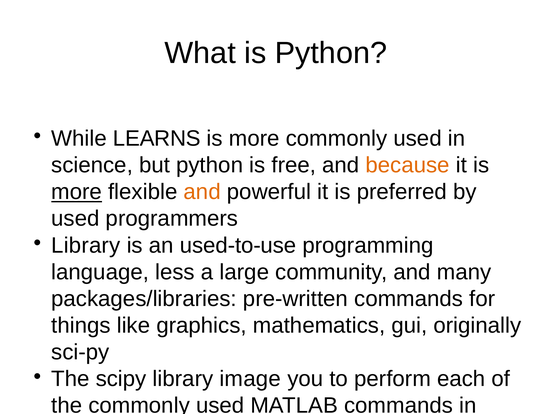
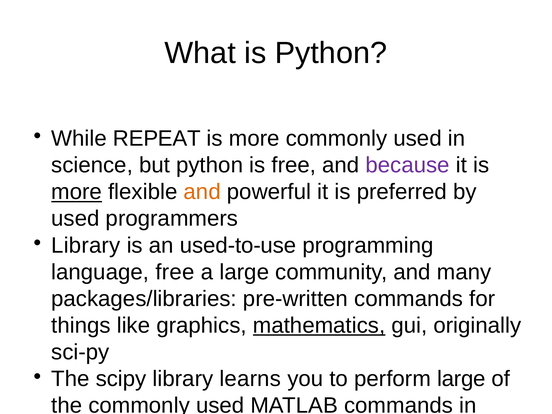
LEARNS: LEARNS -> REPEAT (157, 138)
because colour: orange -> purple (408, 165)
language less: less -> free (175, 272)
mathematics underline: none -> present (319, 325)
image: image -> learns (250, 379)
perform each: each -> large (461, 379)
